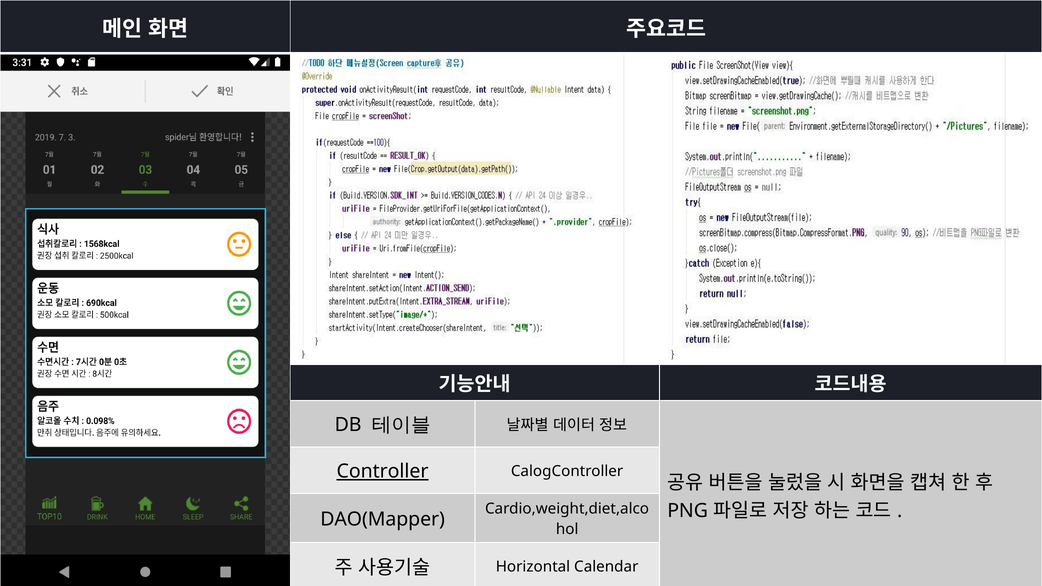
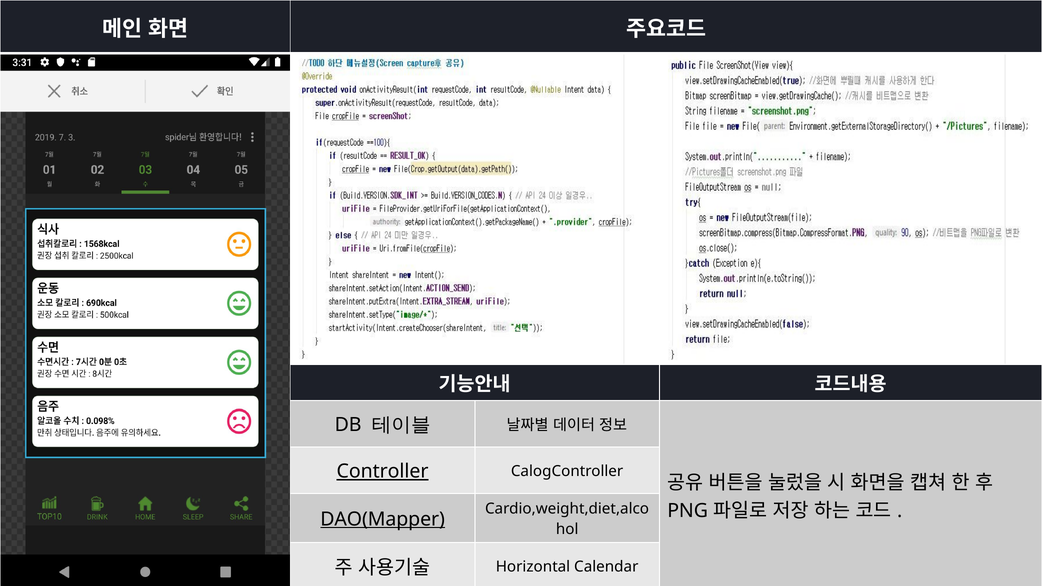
DAO(Mapper underline: none -> present (383, 519)
